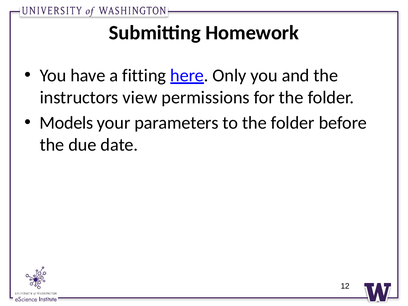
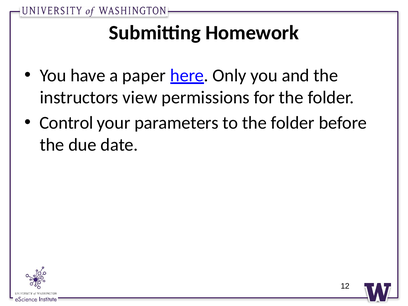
fitting: fitting -> paper (144, 75)
Models: Models -> Control (66, 123)
